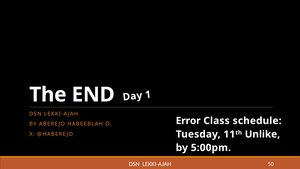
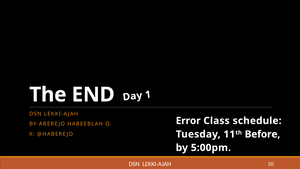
Unlike: Unlike -> Before (262, 134)
